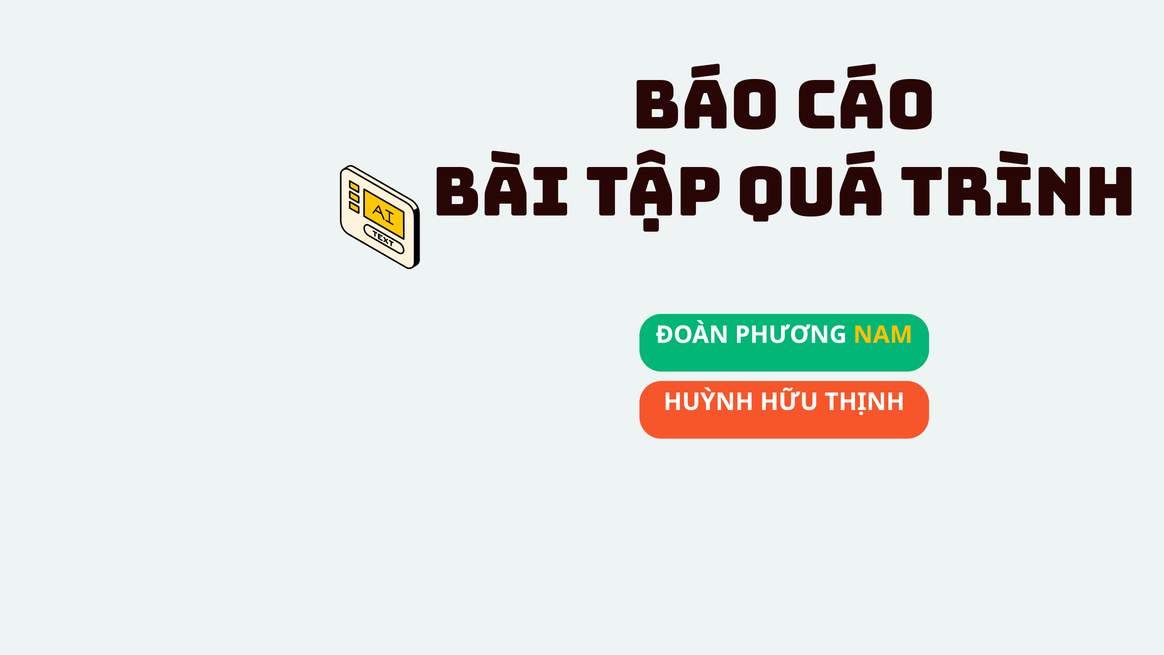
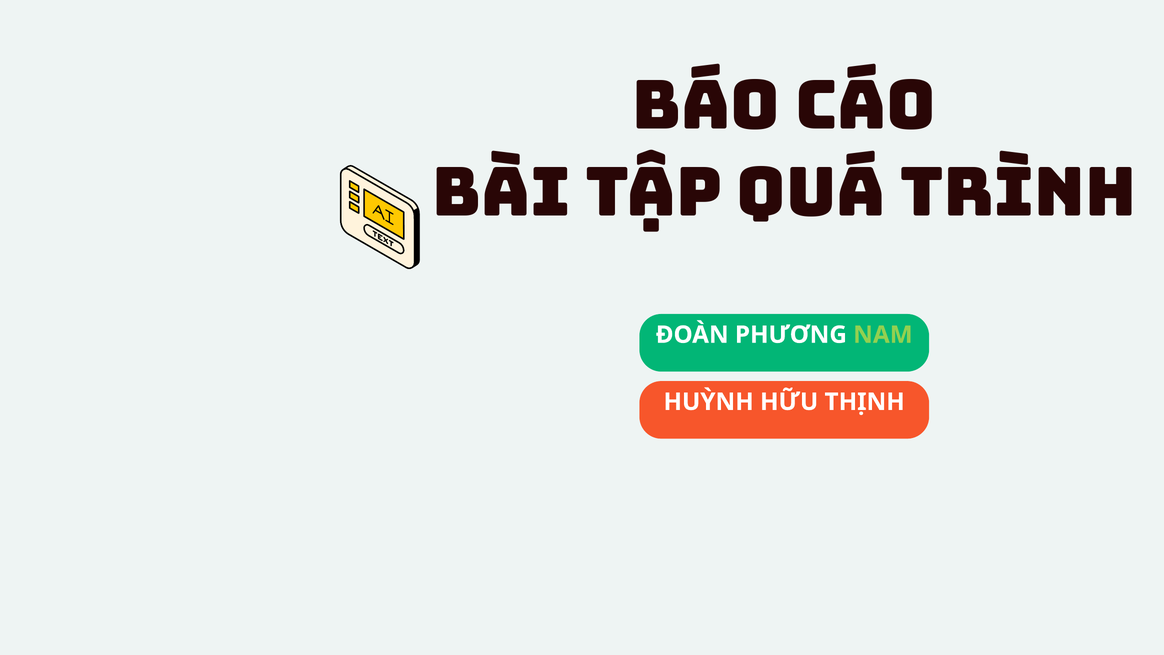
NAM colour: yellow -> light green (883, 335)
